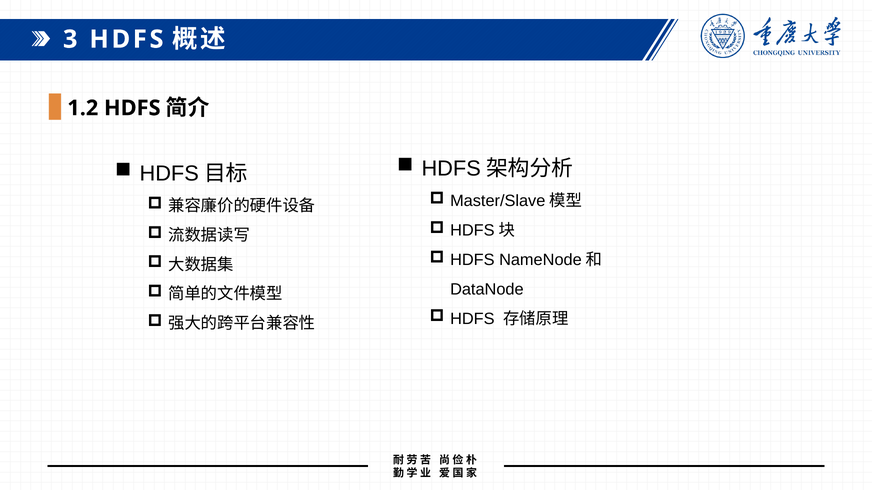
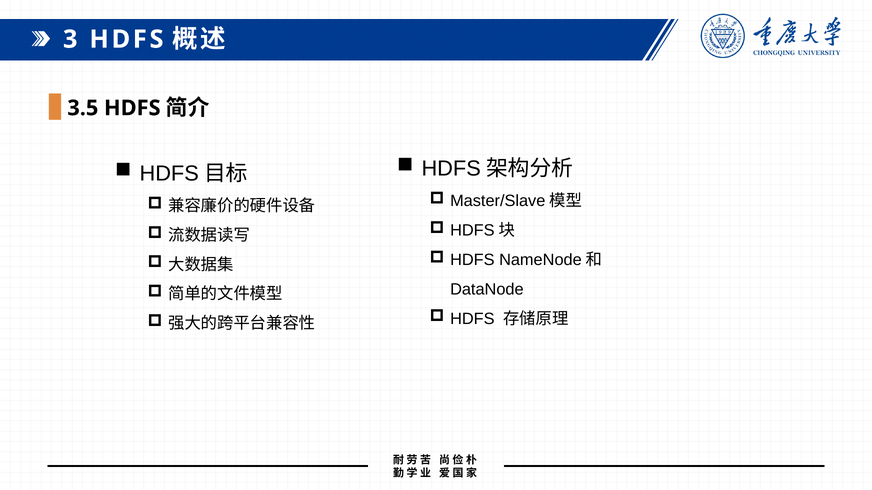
1.2: 1.2 -> 3.5 (83, 108)
